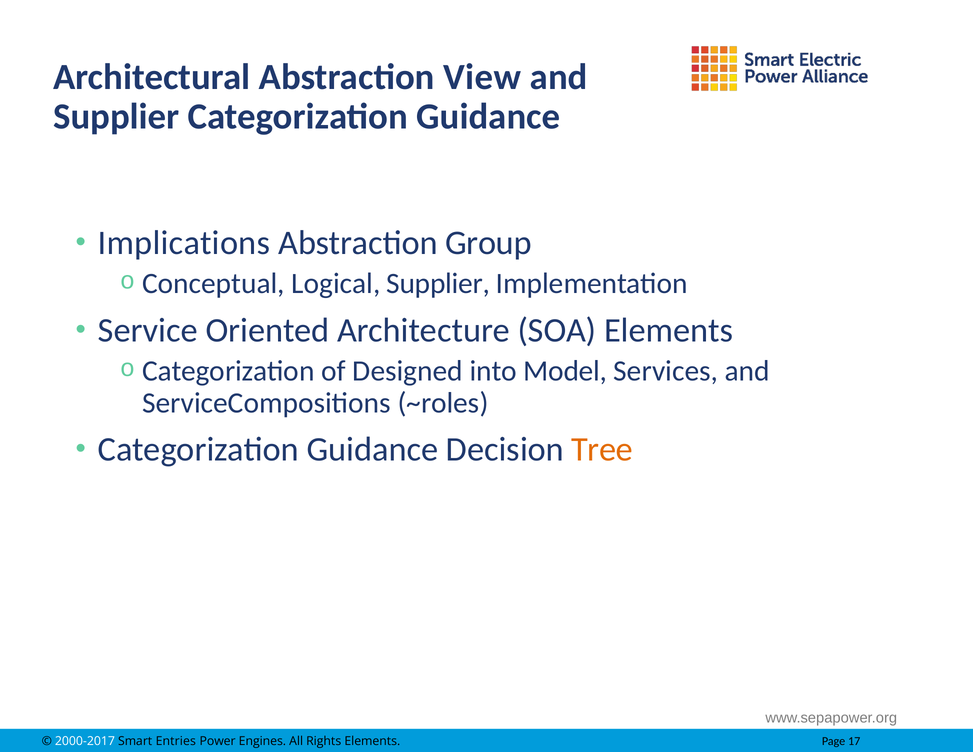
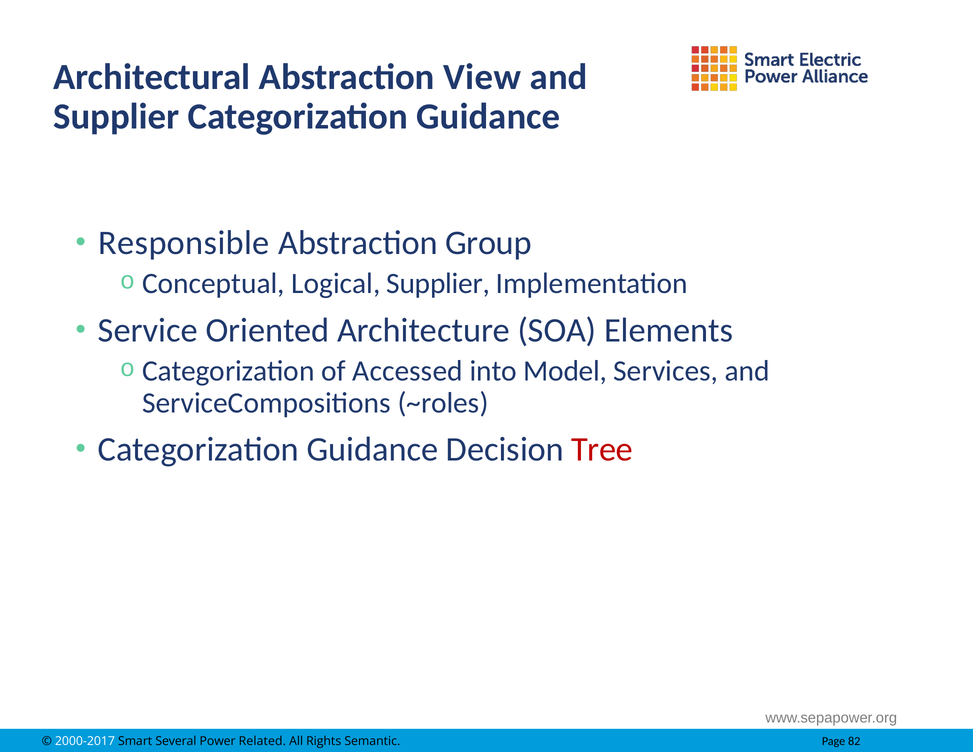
Implications: Implications -> Responsible (184, 243)
Designed: Designed -> Accessed (408, 371)
Tree colour: orange -> red (602, 449)
Entries: Entries -> Several (176, 741)
Engines: Engines -> Related (262, 741)
Rights Elements: Elements -> Semantic (372, 741)
17: 17 -> 82 (854, 741)
